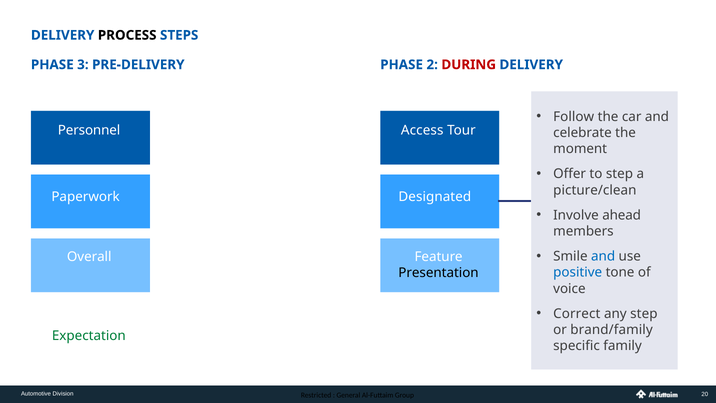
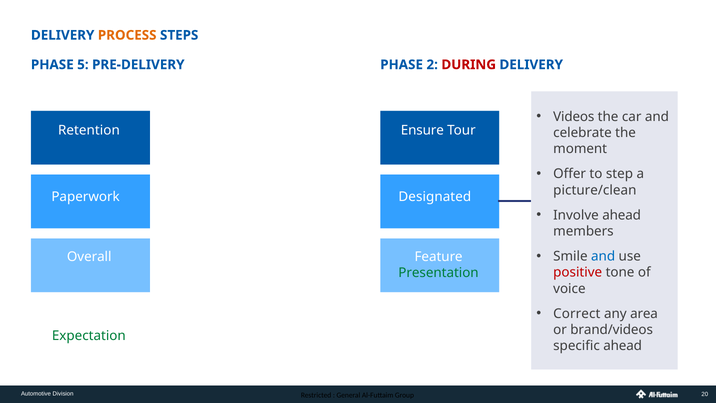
PROCESS colour: black -> orange (127, 35)
3: 3 -> 5 (83, 65)
Follow: Follow -> Videos (574, 117)
Personnel: Personnel -> Retention (89, 130)
Access: Access -> Ensure (422, 130)
positive colour: blue -> red (578, 272)
Presentation colour: black -> green (438, 273)
any step: step -> area (644, 314)
brand/family: brand/family -> brand/videos (612, 330)
specific family: family -> ahead (623, 346)
